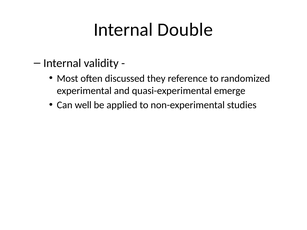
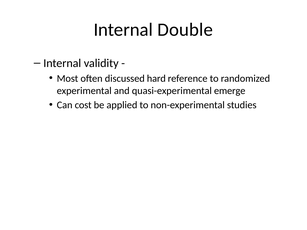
they: they -> hard (156, 78)
well: well -> cost (83, 105)
